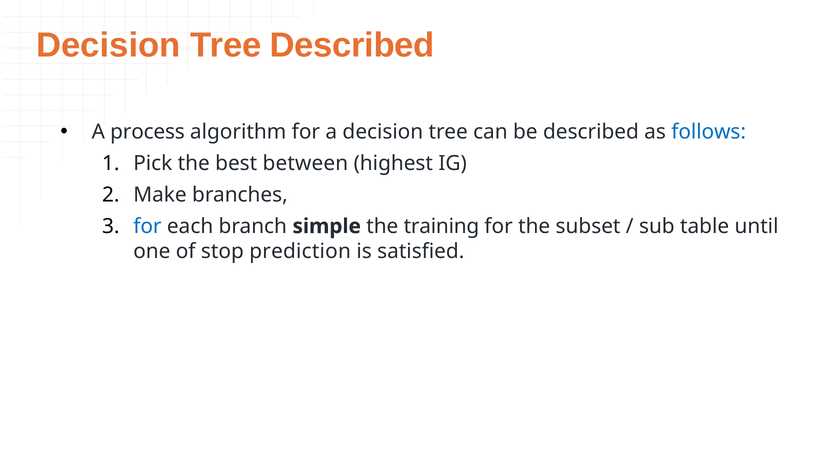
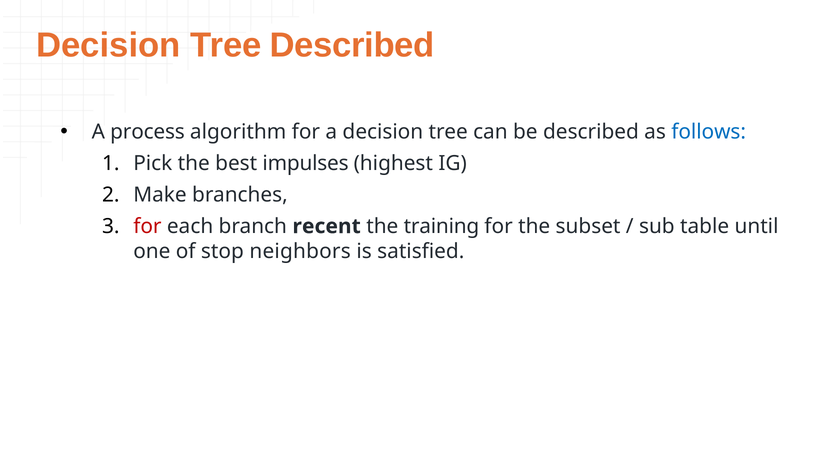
between: between -> impulses (306, 163)
for colour: blue -> red (147, 226)
simple: simple -> recent (327, 226)
prediction: prediction -> neighbors (300, 251)
